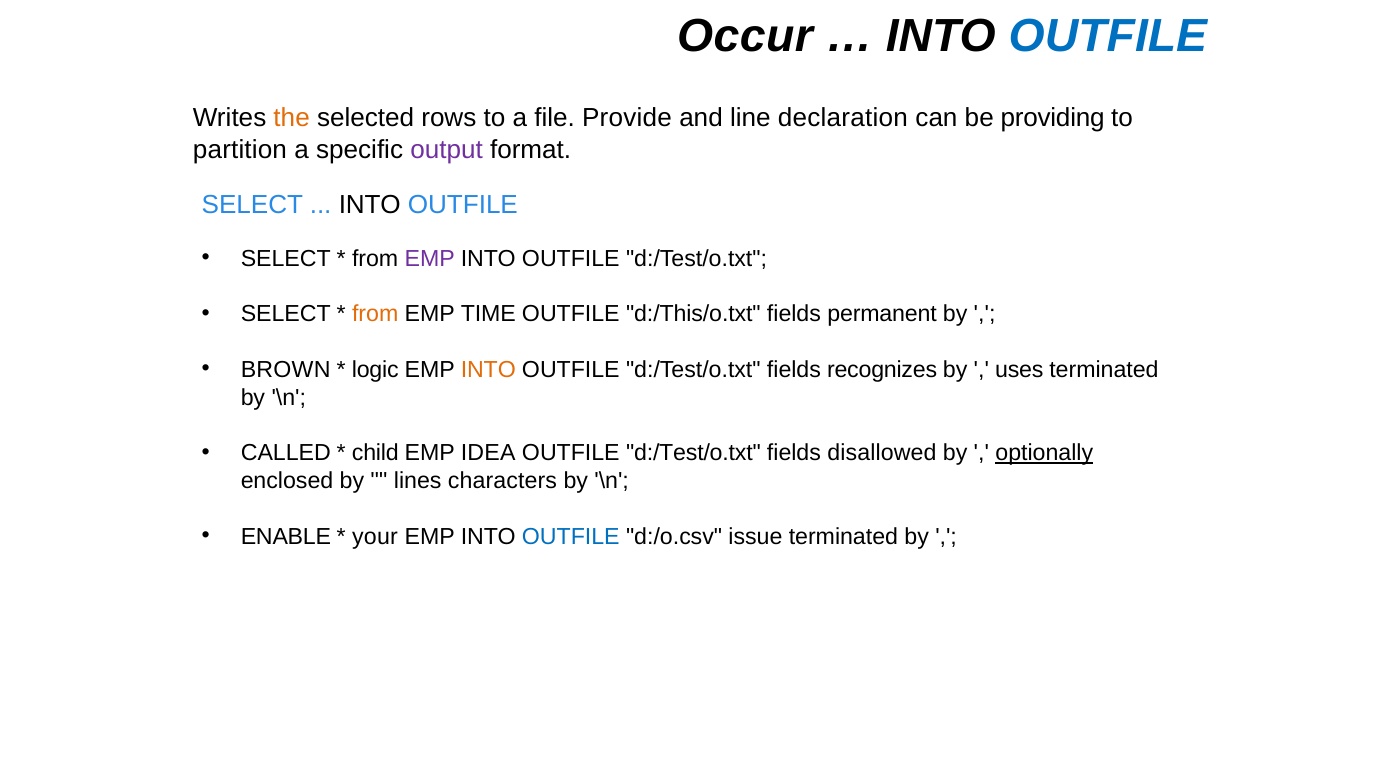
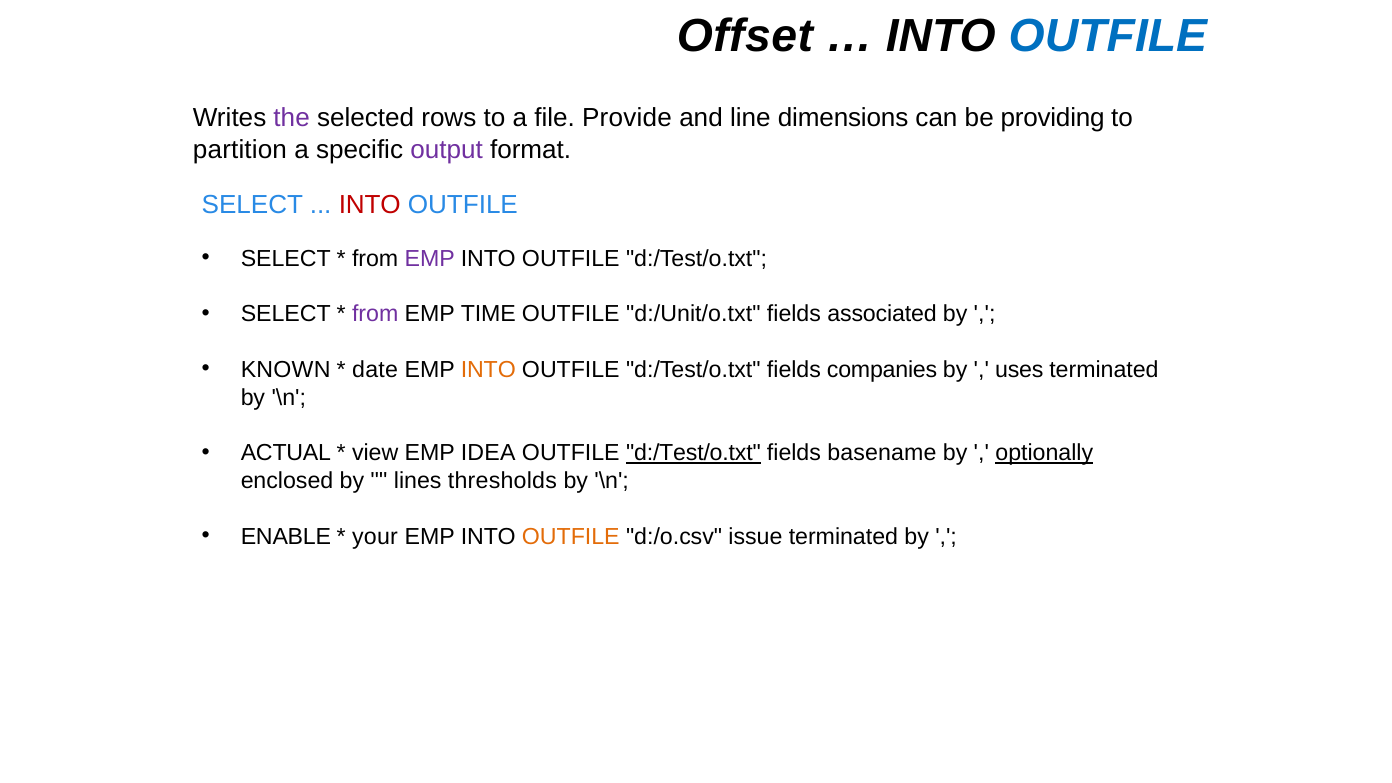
Occur: Occur -> Offset (745, 36)
the colour: orange -> purple (292, 118)
declaration: declaration -> dimensions (843, 118)
INTO colour: black -> red (370, 205)
from colour: orange -> purple (375, 314)
d:/This/o.txt: d:/This/o.txt -> d:/Unit/o.txt (693, 314)
permanent: permanent -> associated (882, 314)
BROWN: BROWN -> KNOWN (286, 370)
logic: logic -> date (375, 370)
recognizes: recognizes -> companies (882, 370)
CALLED: CALLED -> ACTUAL (286, 453)
child: child -> view (375, 453)
d:/Test/o.txt underline: none -> present (693, 453)
disallowed: disallowed -> basename (882, 453)
characters: characters -> thresholds (502, 481)
OUTFILE colour: blue -> orange (571, 537)
